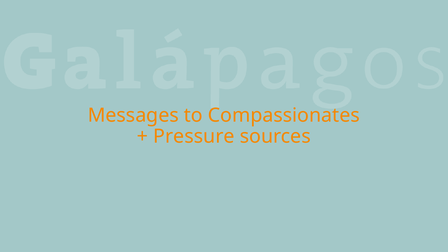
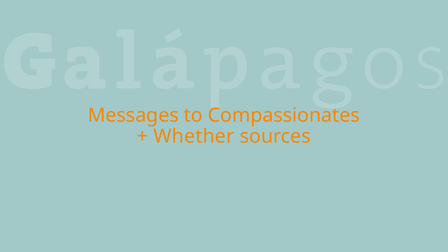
Pressure: Pressure -> Whether (194, 136)
